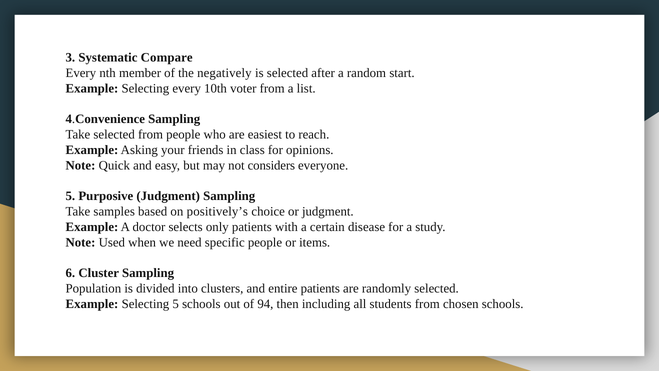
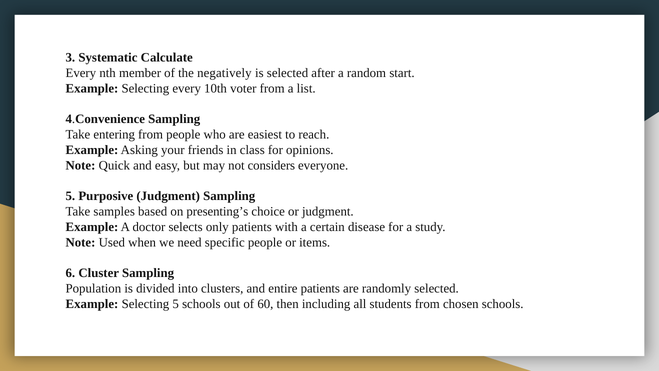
Compare: Compare -> Calculate (167, 58)
Take selected: selected -> entering (114, 134)
positively’s: positively’s -> presenting’s (217, 211)
94: 94 -> 60 (265, 304)
